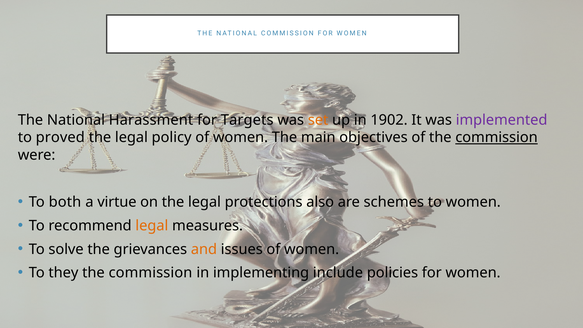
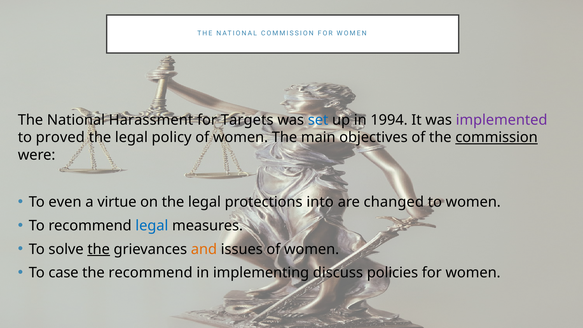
set colour: orange -> blue (318, 120)
1902: 1902 -> 1994 (389, 120)
both: both -> even (65, 202)
also: also -> into (320, 202)
schemes: schemes -> changed (394, 202)
legal colour: orange -> blue (152, 226)
the underline: none -> present (99, 249)
they: they -> case (63, 273)
commission: commission -> recommend (150, 273)
include: include -> discuss (338, 273)
